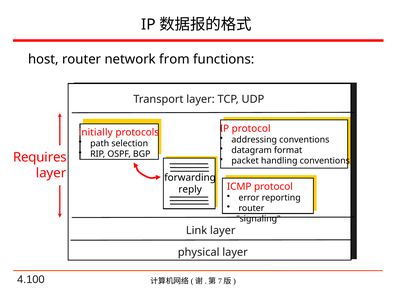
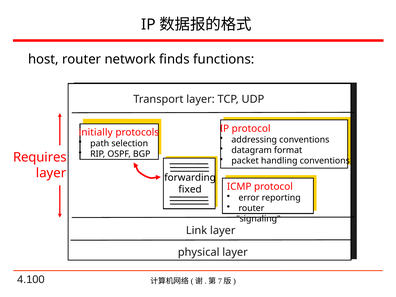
from: from -> finds (174, 59)
reply: reply -> fixed (190, 189)
